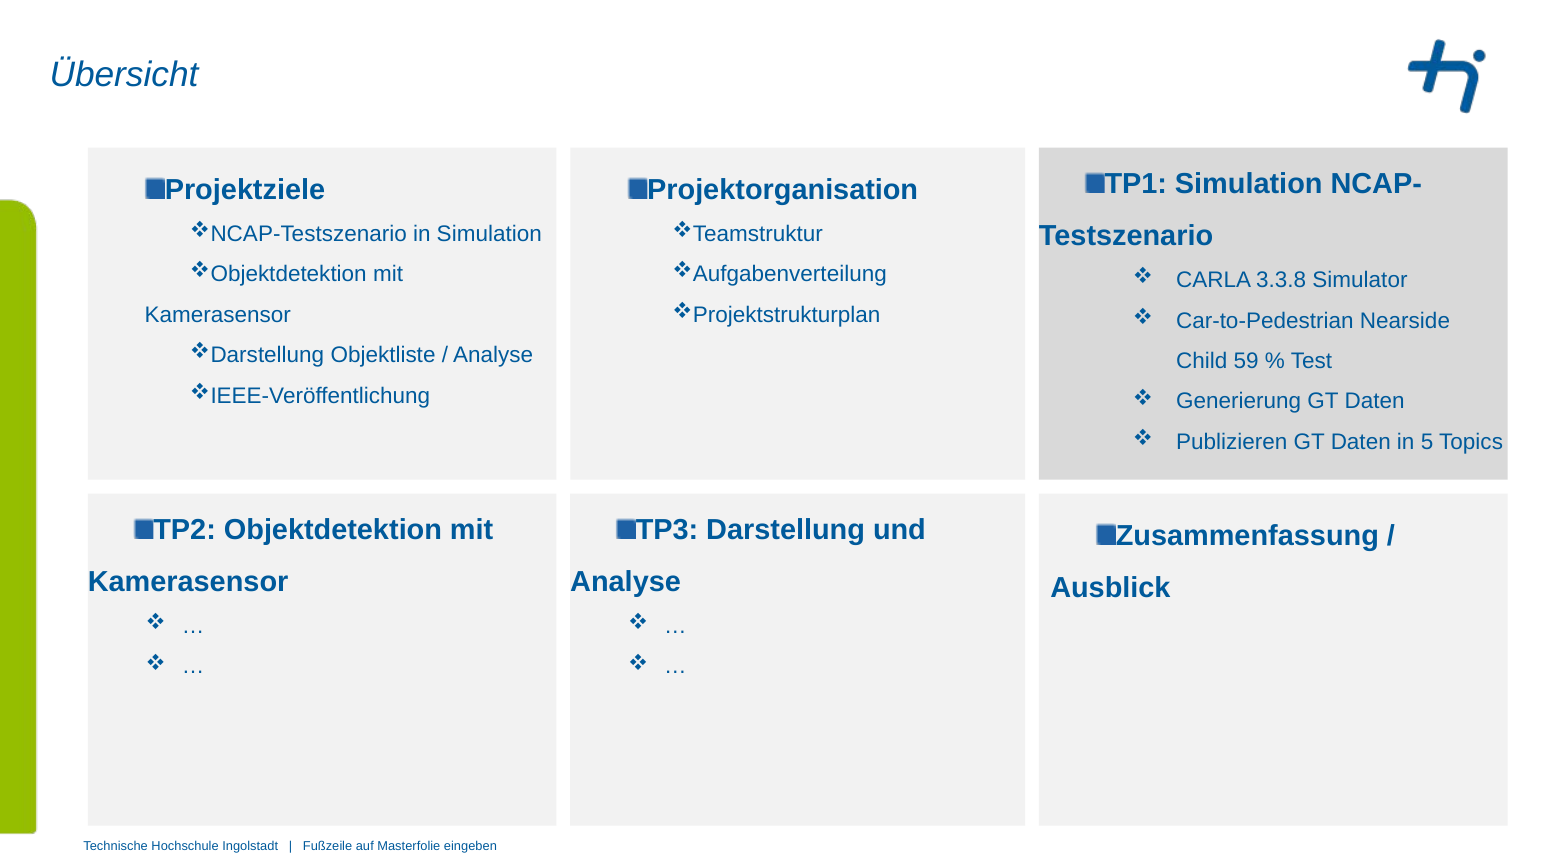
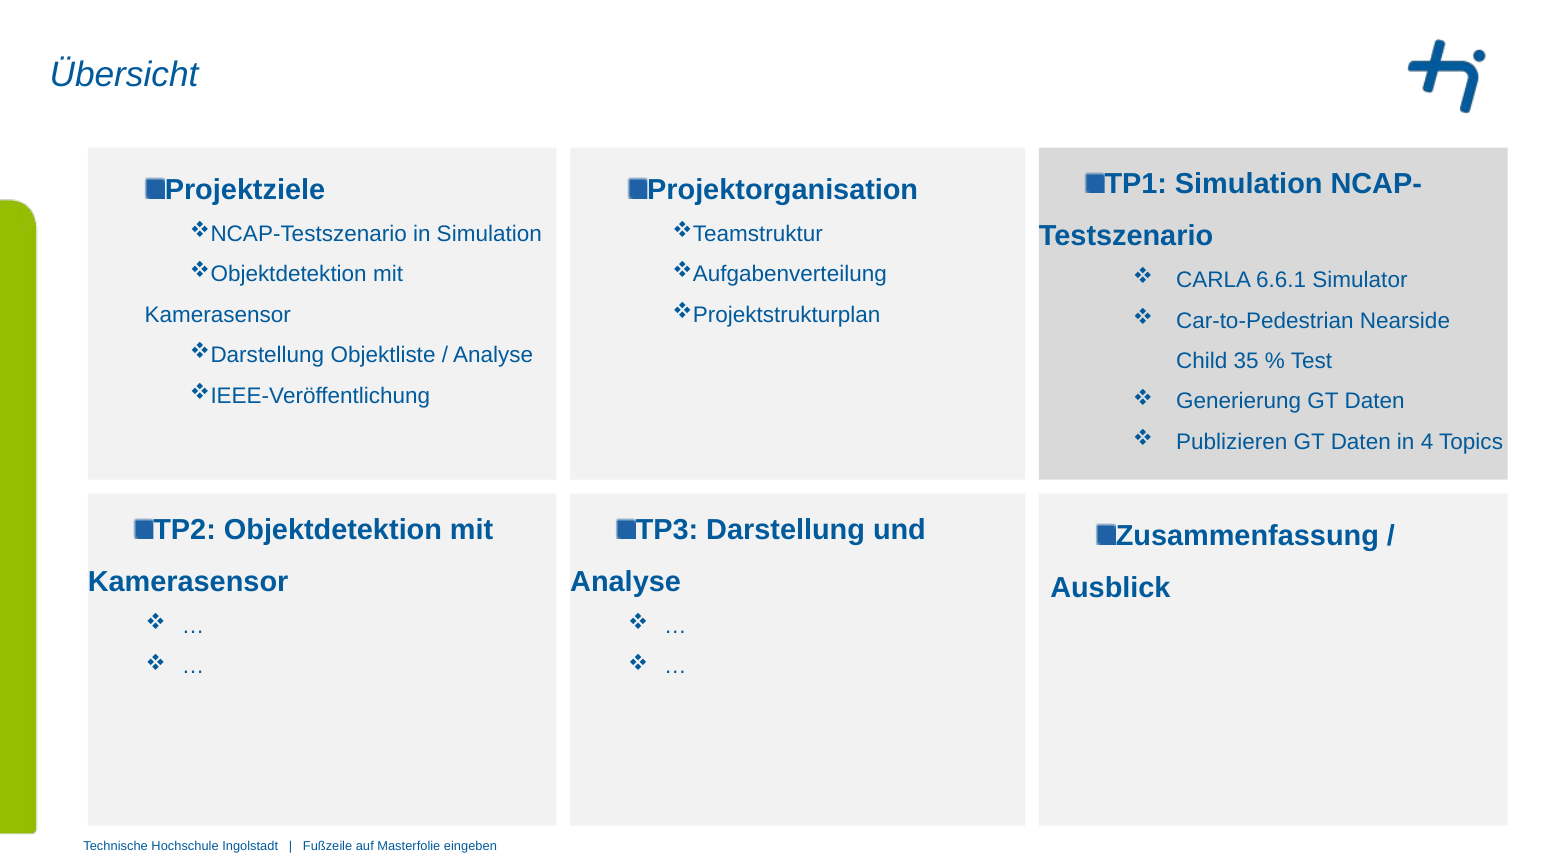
3.3.8: 3.3.8 -> 6.6.1 (1281, 280)
59: 59 -> 35 (1246, 361)
5: 5 -> 4 (1427, 442)
